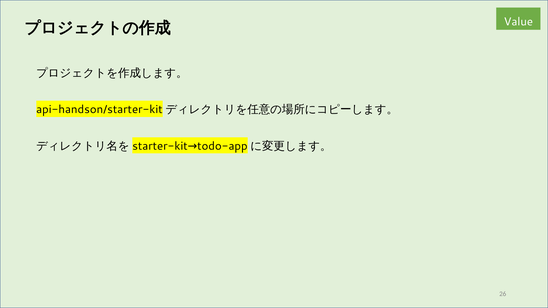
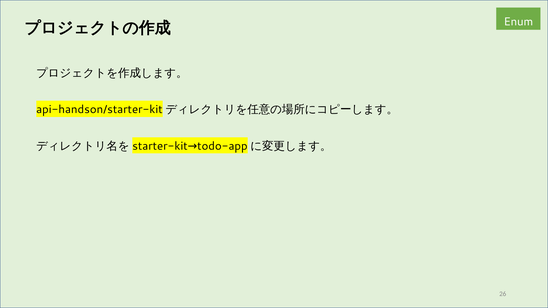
Value: Value -> Enum (518, 22)
